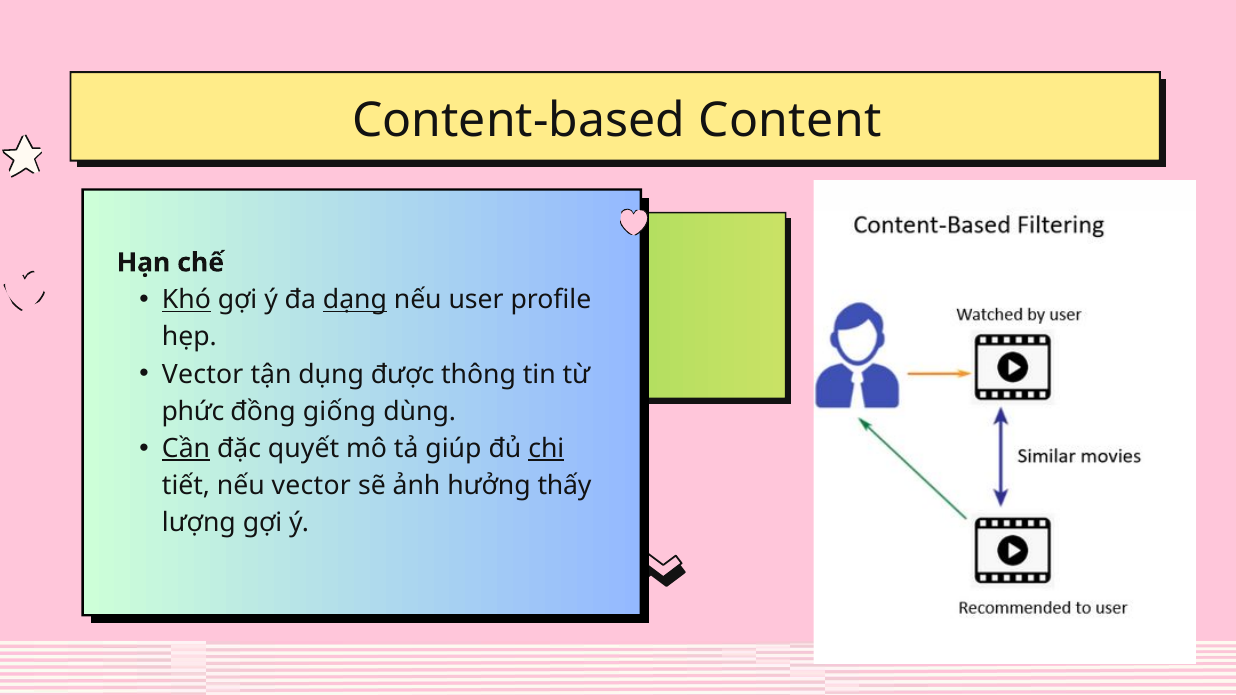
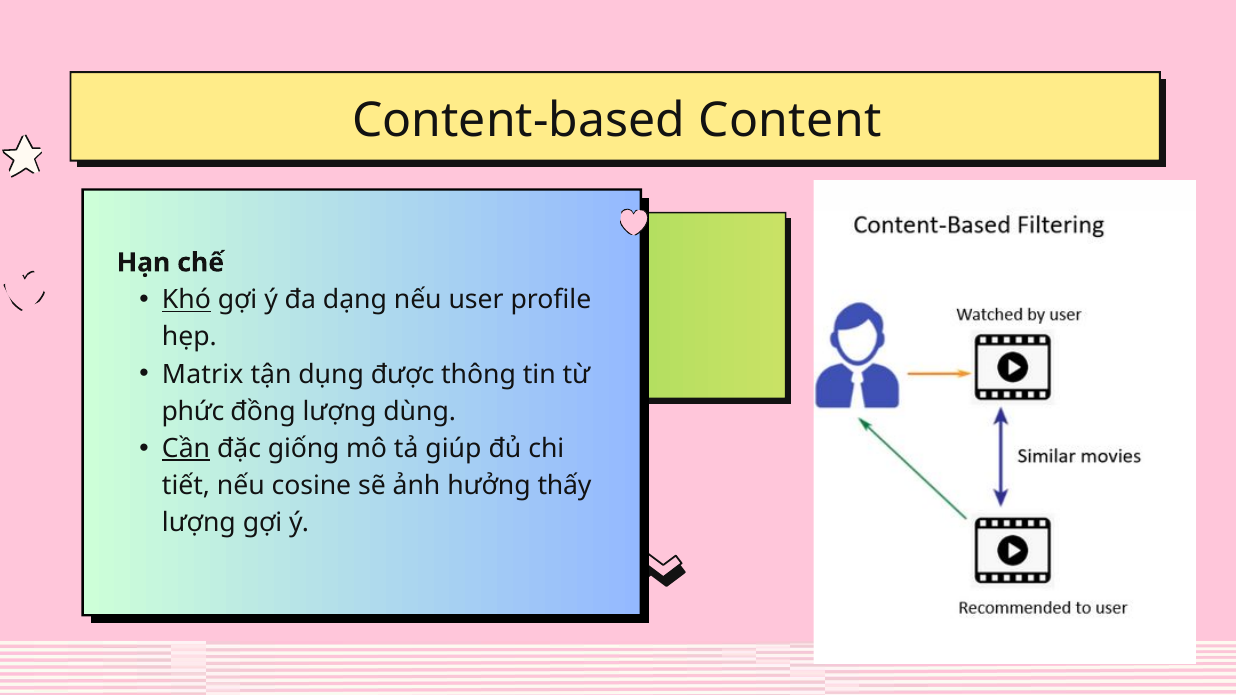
dạng underline: present -> none (355, 300)
Vector: Vector -> Matrix (203, 374)
đồng giống: giống -> lượng (340, 412)
quyết: quyết -> giống (304, 449)
chi underline: present -> none (546, 449)
nếu vector: vector -> cosine (311, 486)
